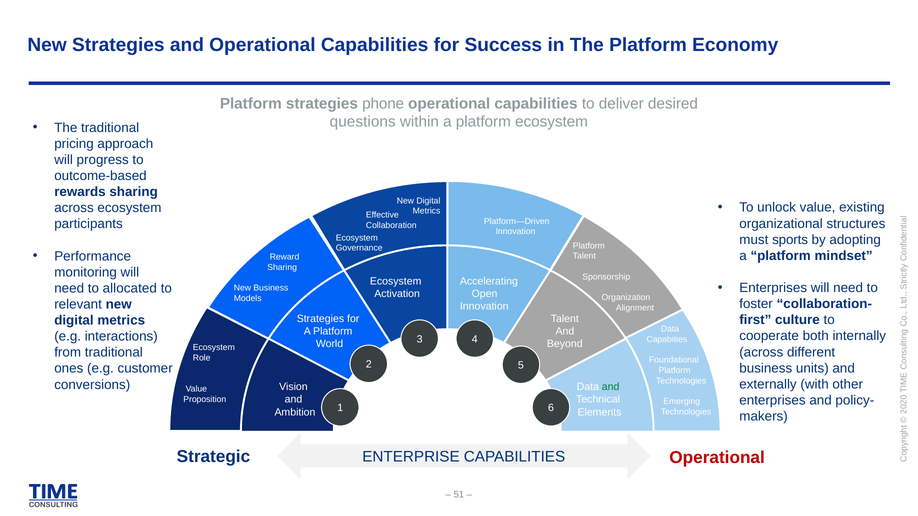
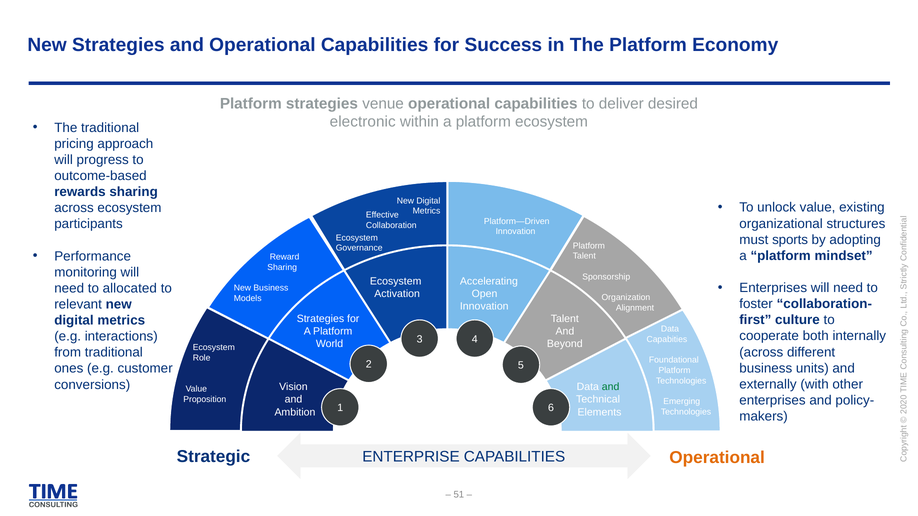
phone: phone -> venue (383, 104)
questions: questions -> electronic (363, 122)
Operational colour: red -> orange (717, 458)
